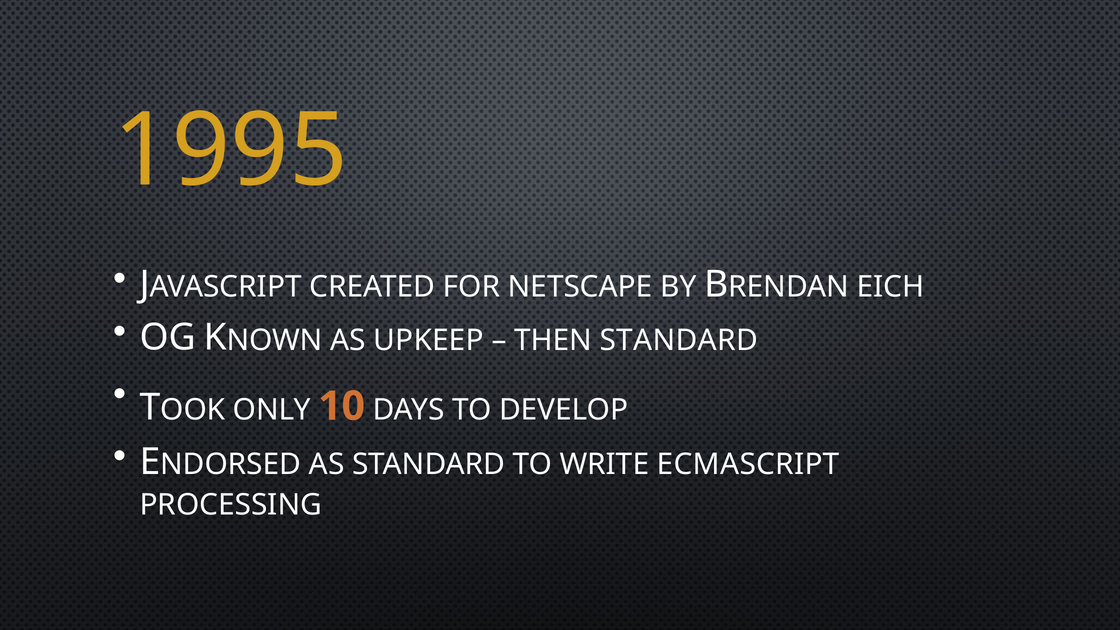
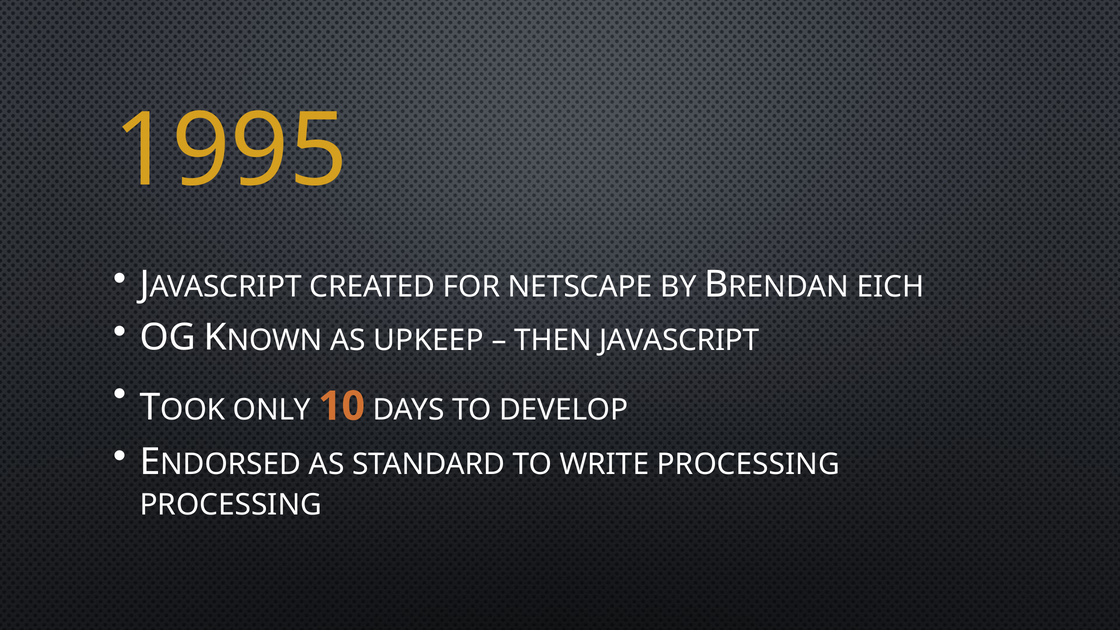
THEN STANDARD: STANDARD -> JAVASCRIPT (679, 340)
WRITE ECMASCRIPT: ECMASCRIPT -> PROCESSING (748, 464)
